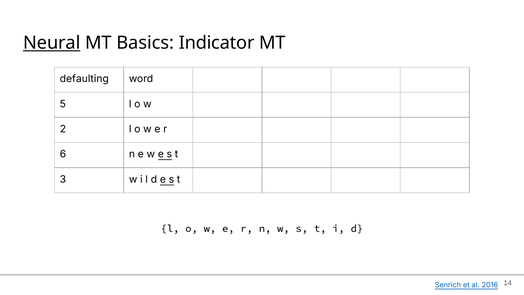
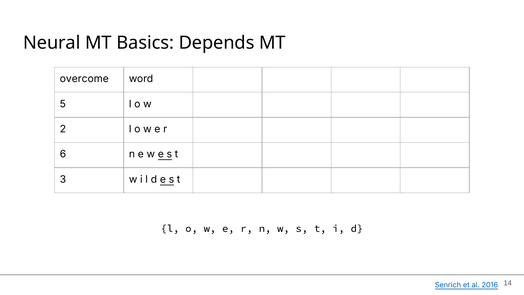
Neural underline: present -> none (52, 43)
Indicator: Indicator -> Depends (217, 43)
defaulting: defaulting -> overcome (84, 79)
